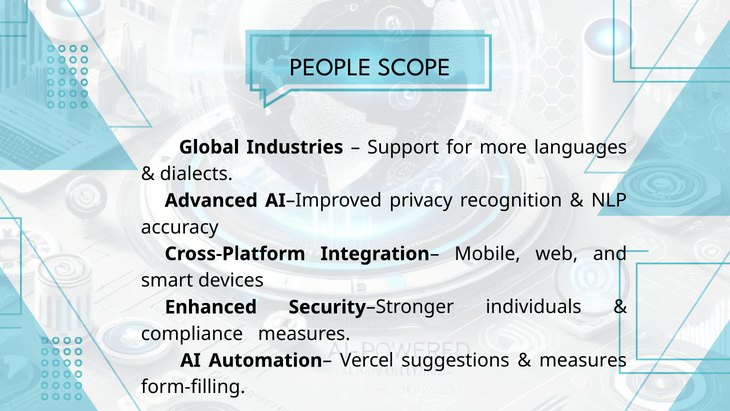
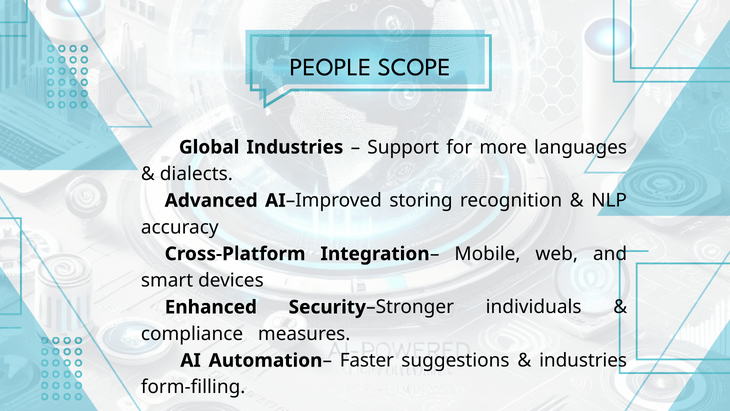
privacy: privacy -> storing (421, 200)
Vercel: Vercel -> Faster (367, 360)
measures: measures -> industries (583, 360)
